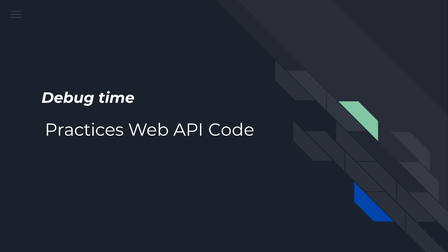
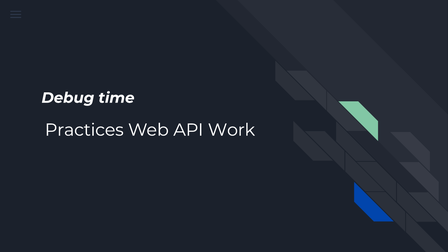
Code: Code -> Work (231, 130)
